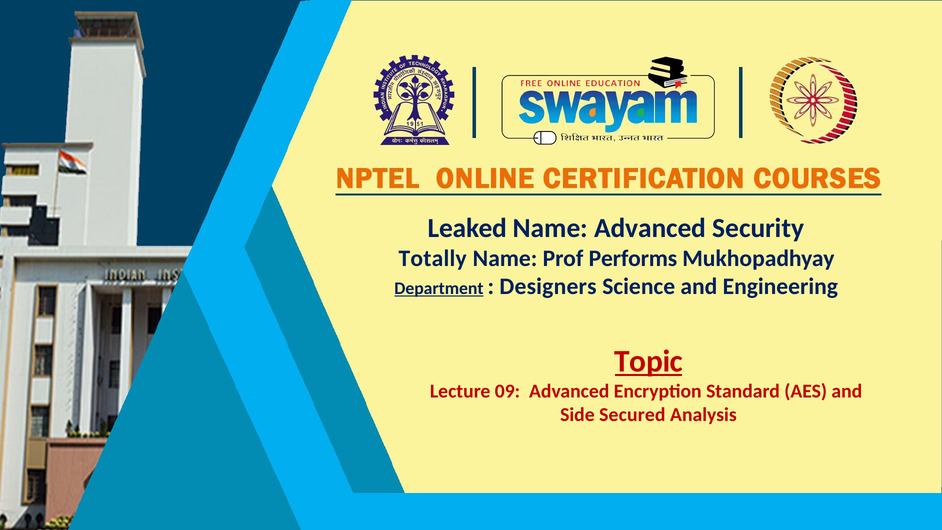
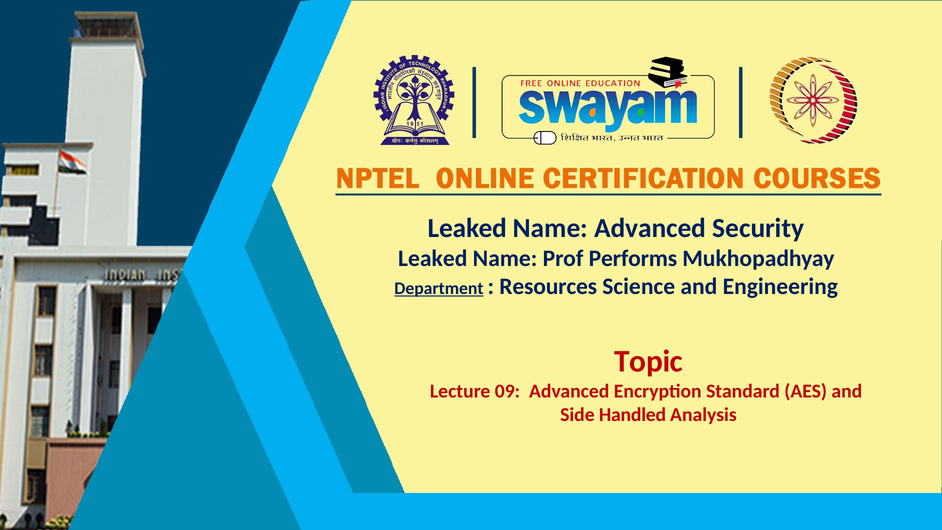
Totally: Totally -> Leaked (433, 258)
Designers: Designers -> Resources (548, 287)
Topic underline: present -> none (649, 361)
Secured: Secured -> Handled (633, 415)
